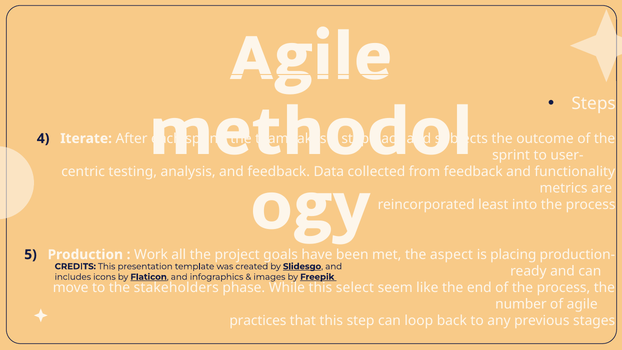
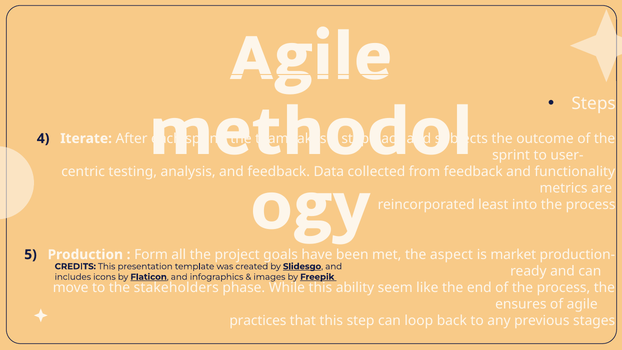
Work: Work -> Form (151, 255)
placing: placing -> market (513, 255)
select: select -> ability (355, 288)
number: number -> ensures (521, 304)
